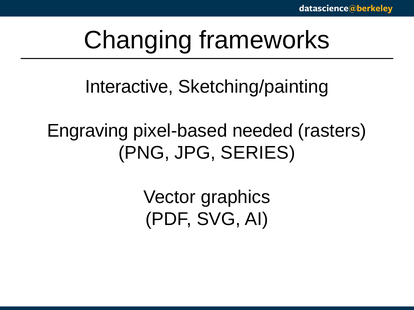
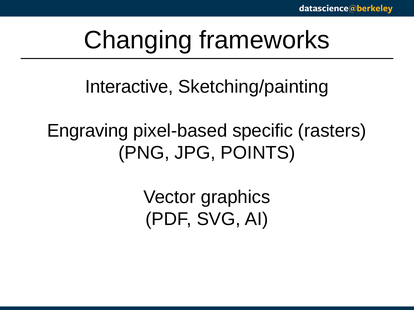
needed: needed -> specific (263, 131)
SERIES: SERIES -> POINTS (258, 153)
